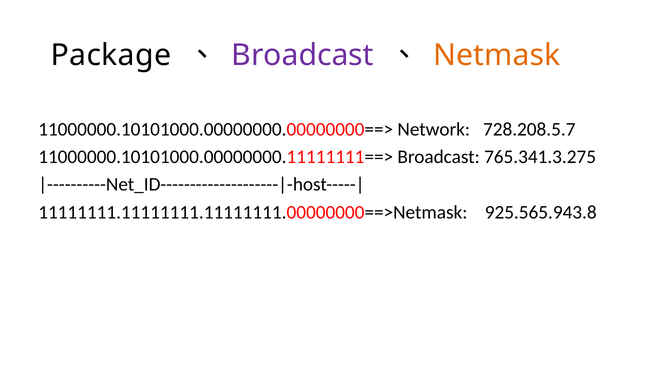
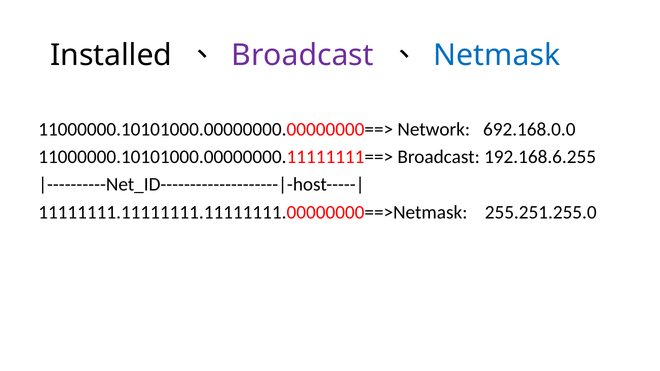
Package: Package -> Installed (111, 55)
Netmask colour: orange -> blue (497, 55)
728.208.5.7: 728.208.5.7 -> 692.168.0.0 (529, 129)
765.341.3.275: 765.341.3.275 -> 192.168.6.255 (540, 157)
925.565.943.8: 925.565.943.8 -> 255.251.255.0 (541, 212)
